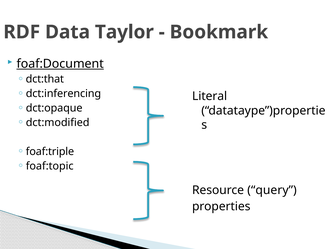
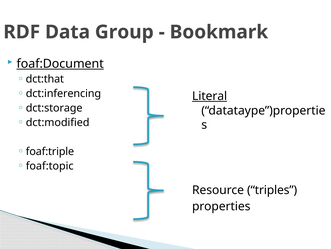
Taylor: Taylor -> Group (124, 32)
Literal underline: none -> present (210, 96)
dct:opaque: dct:opaque -> dct:storage (54, 108)
query: query -> triples (272, 190)
